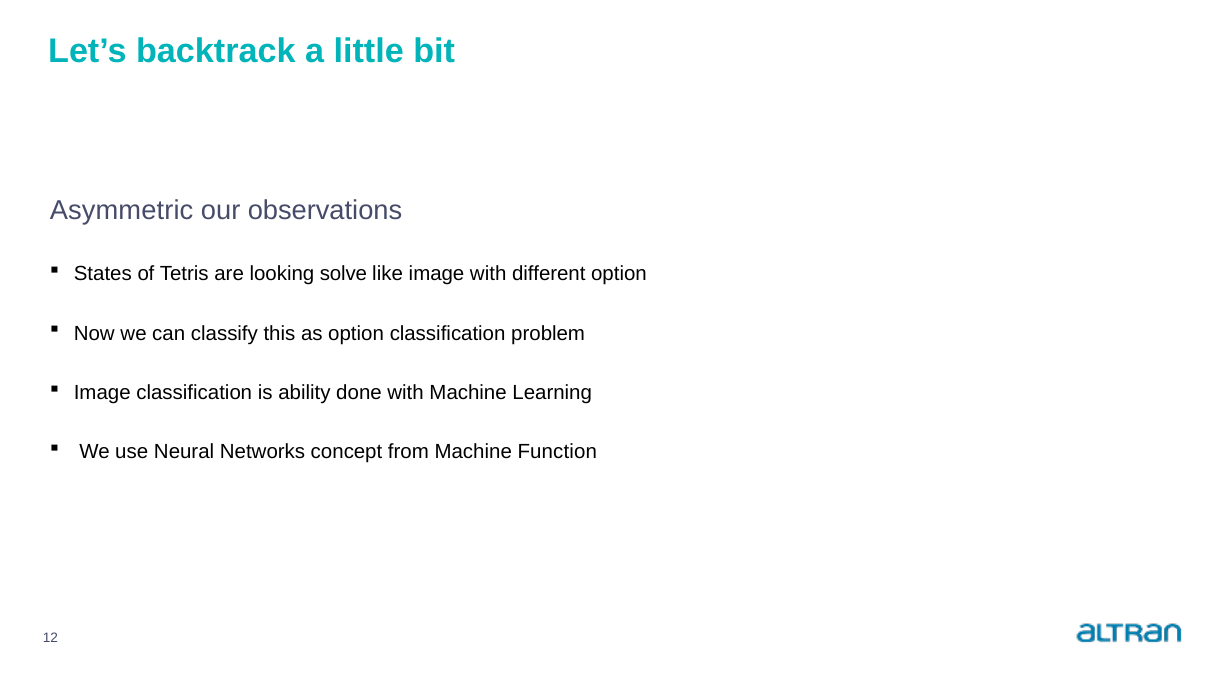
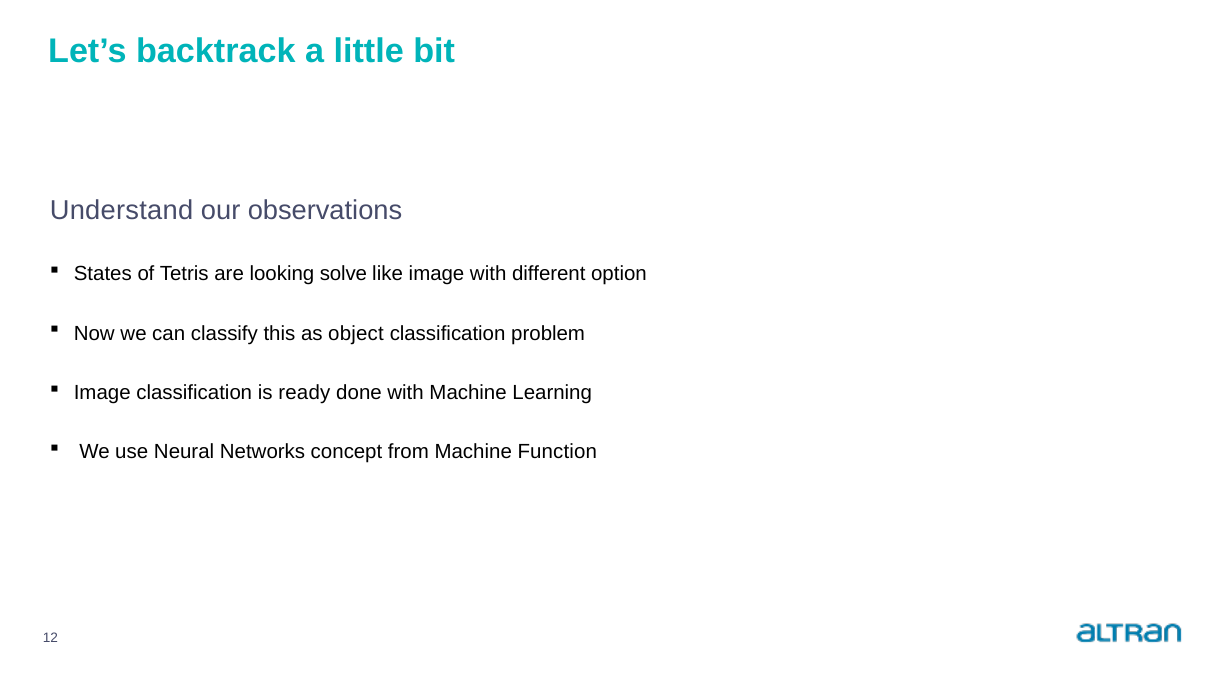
Asymmetric: Asymmetric -> Understand (122, 211)
as option: option -> object (356, 333)
ability: ability -> ready (304, 393)
